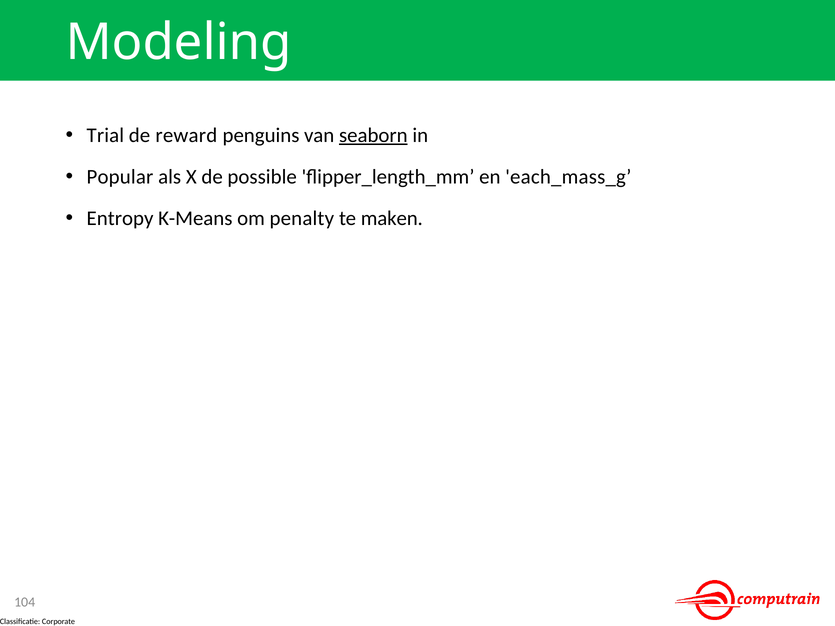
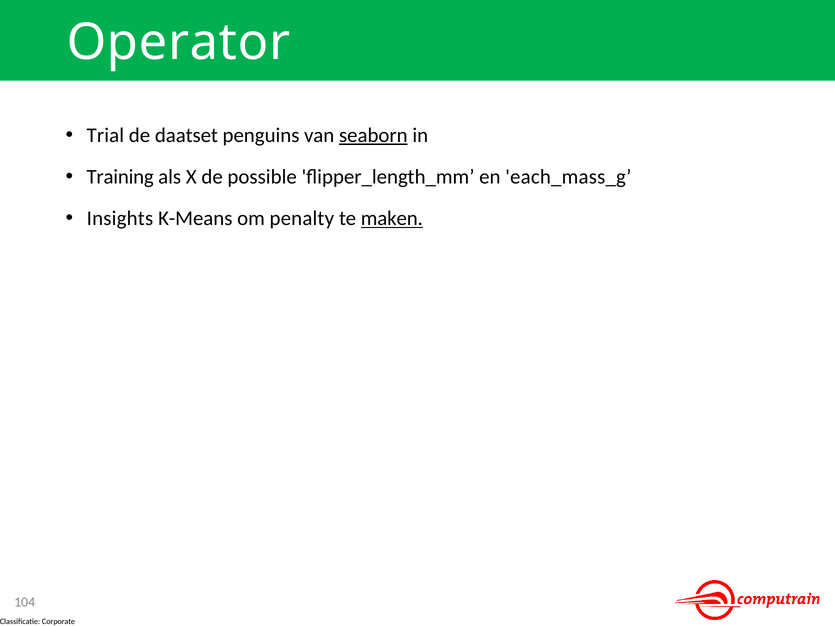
Modeling: Modeling -> Operator (178, 42)
reward: reward -> daatset (186, 135)
Popular: Popular -> Training (120, 177)
Entropy: Entropy -> Insights (120, 219)
maken underline: none -> present (392, 219)
